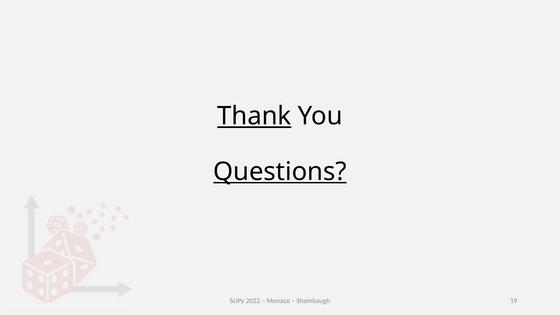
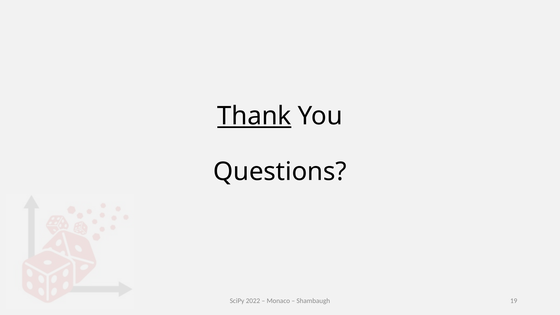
Questions underline: present -> none (280, 172)
